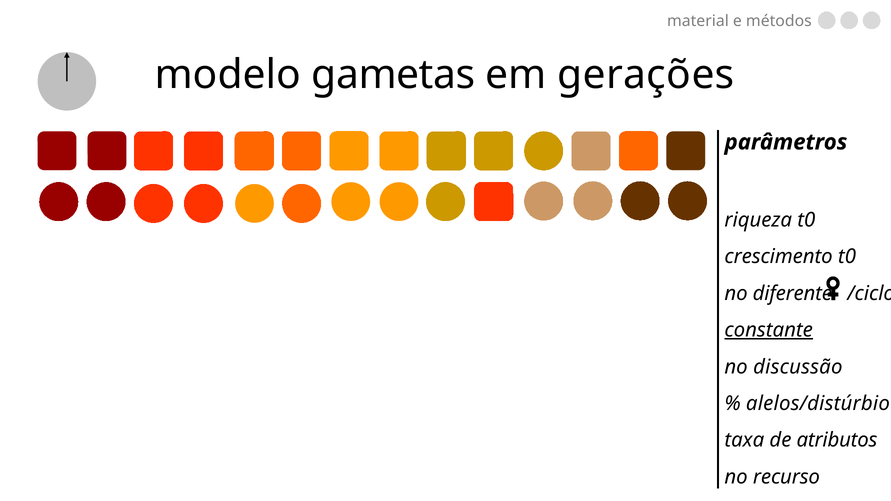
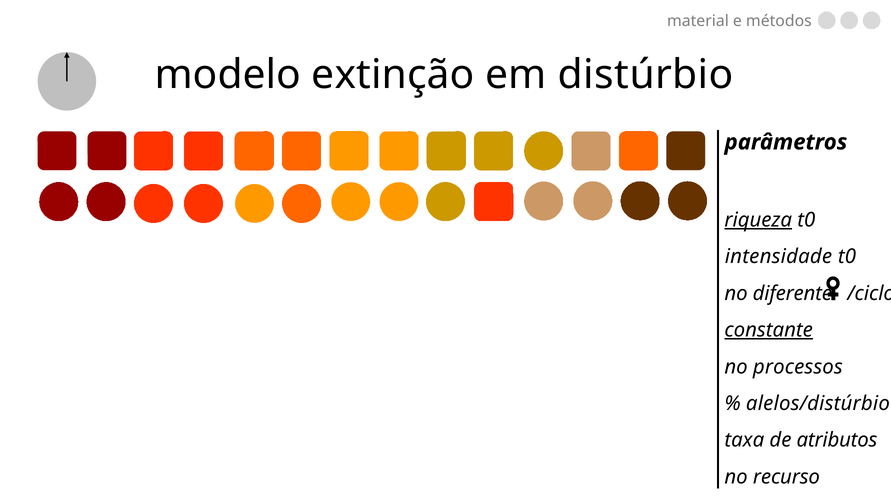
gametas: gametas -> extinção (393, 75)
gerações: gerações -> distúrbio (646, 75)
riqueza underline: none -> present (758, 220)
crescimento: crescimento -> intensidade (778, 257)
discussão: discussão -> processos (798, 367)
